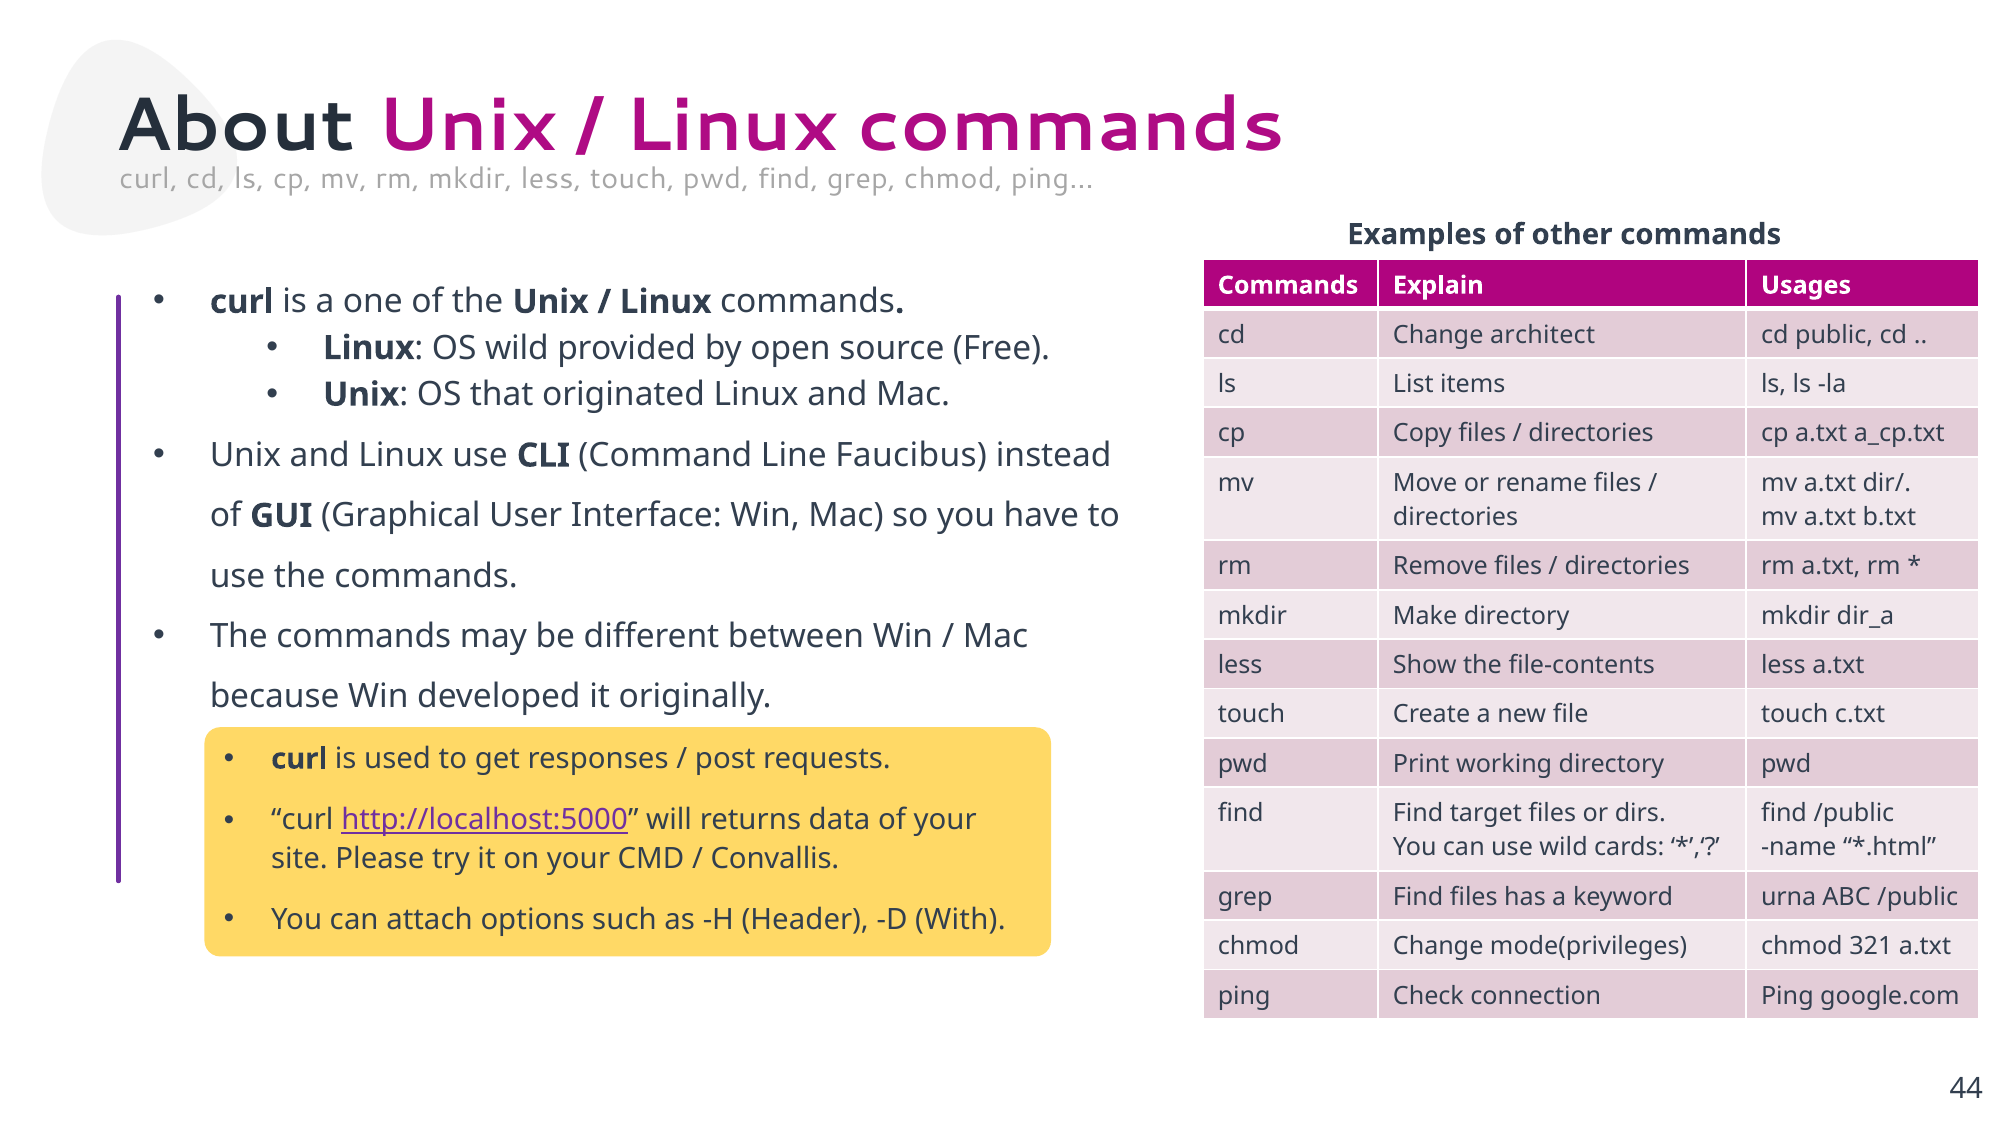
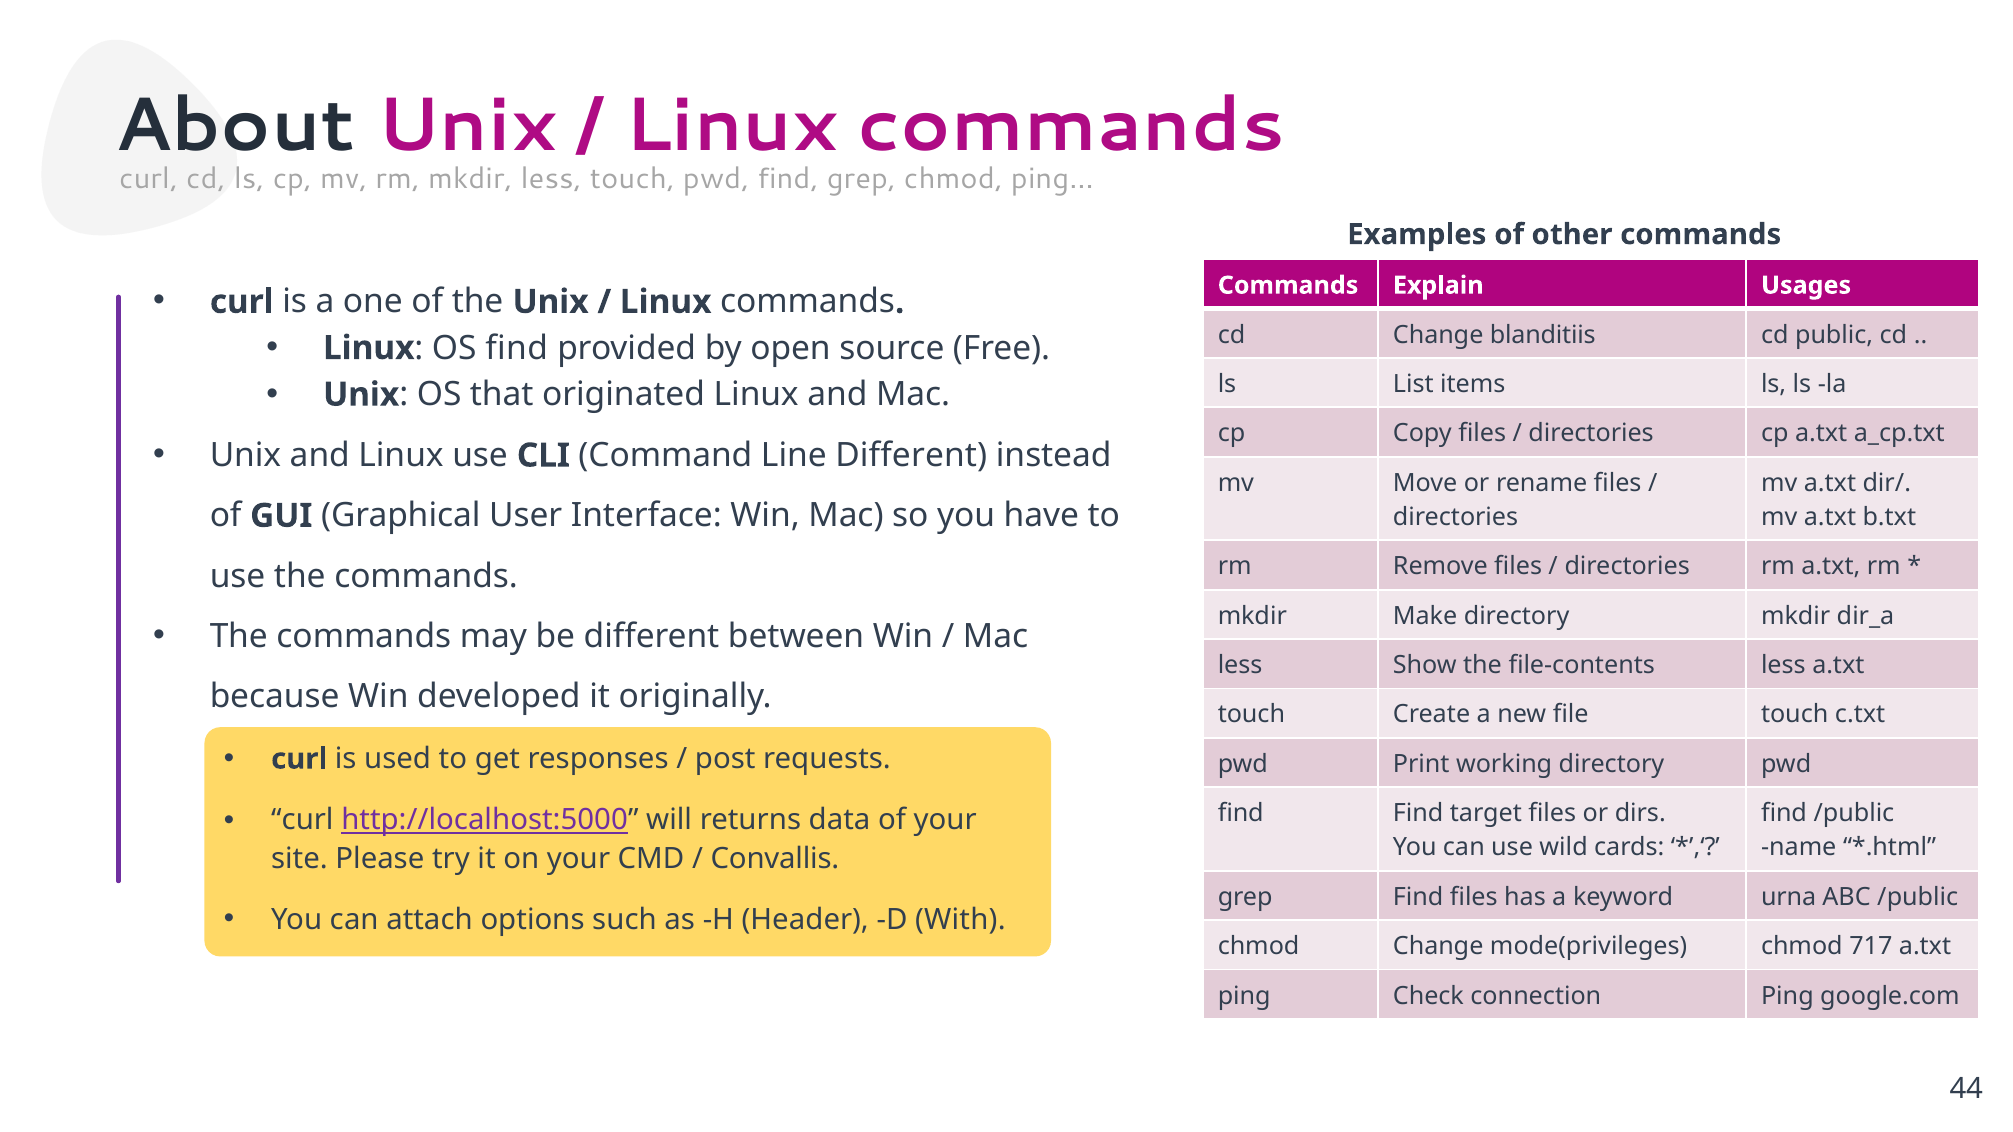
architect: architect -> blanditiis (1543, 335)
OS wild: wild -> find (517, 348)
Line Faucibus: Faucibus -> Different (911, 456)
321: 321 -> 717 (1871, 947)
